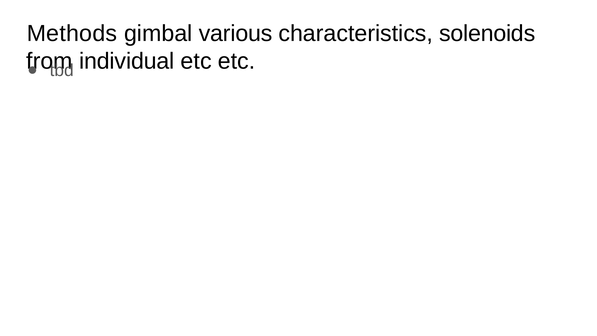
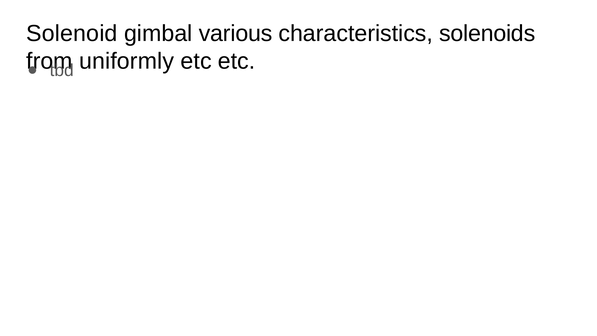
Methods: Methods -> Solenoid (72, 33)
individual: individual -> uniformly (127, 61)
